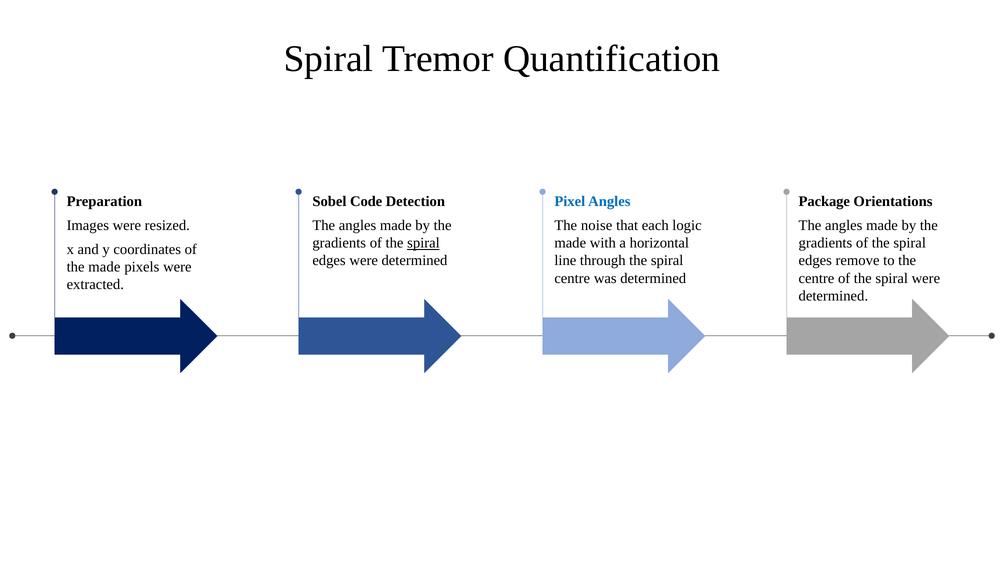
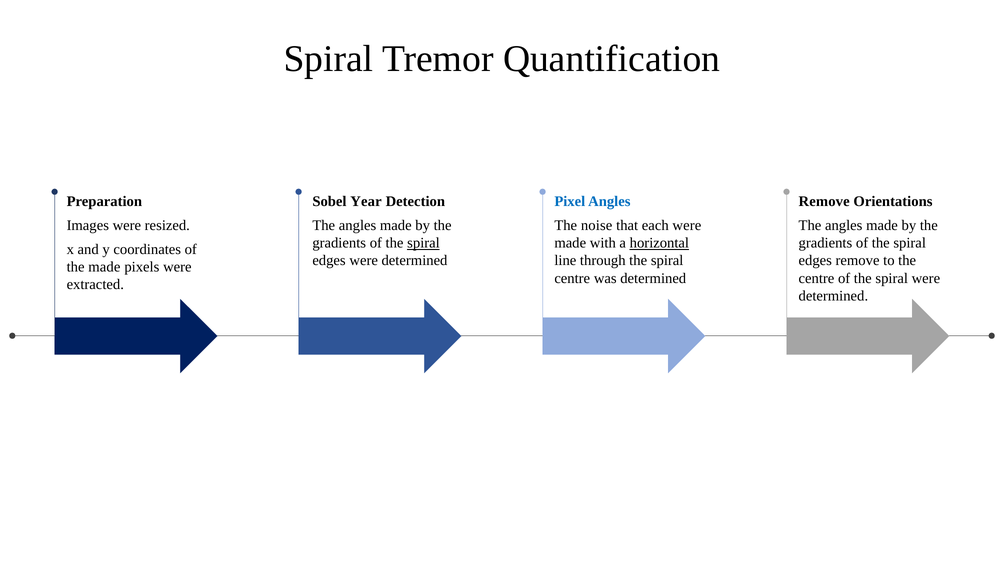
Code: Code -> Year (366, 201)
Package: Package -> Remove (824, 201)
each logic: logic -> were (687, 225)
horizontal underline: none -> present (659, 243)
